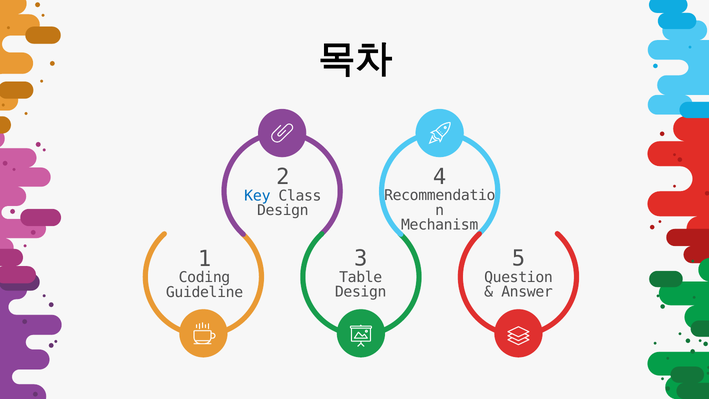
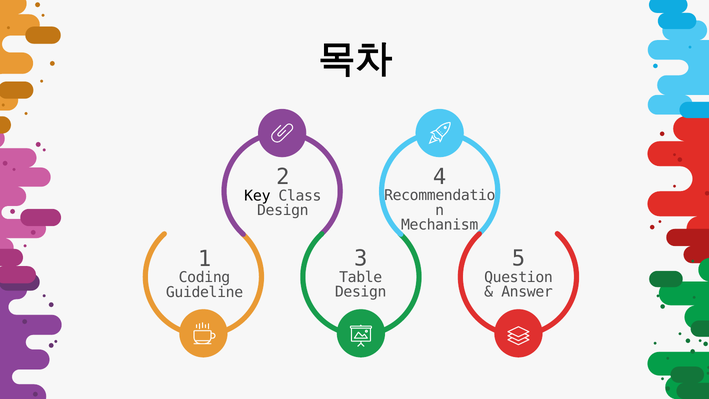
Key colour: blue -> black (257, 196)
